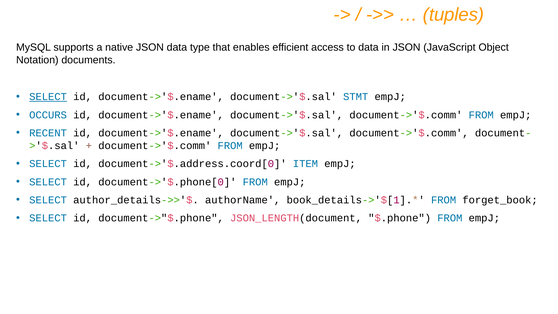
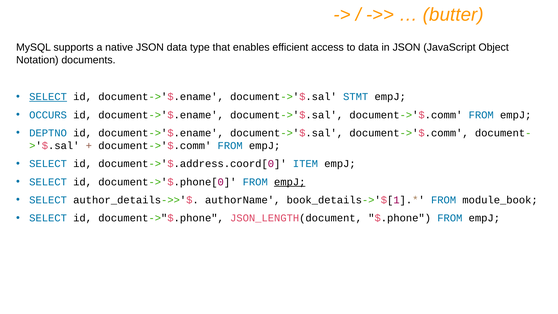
tuples: tuples -> butter (453, 15)
RECENT: RECENT -> DEPTNO (48, 133)
empJ underline: none -> present (290, 182)
forget_book: forget_book -> module_book (500, 200)
